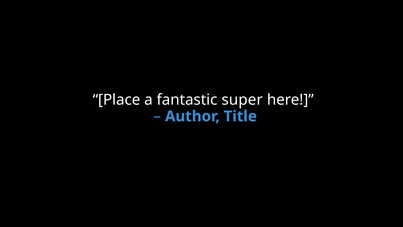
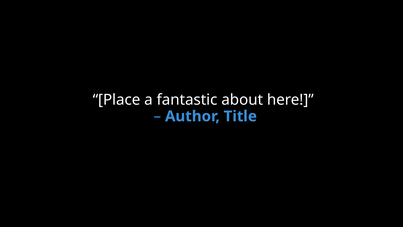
super: super -> about (242, 100)
